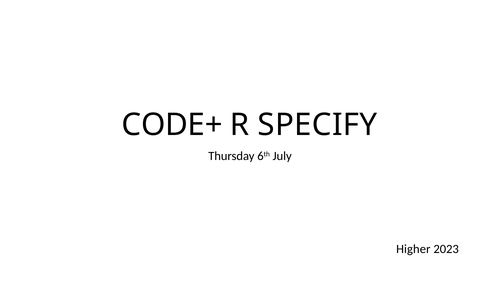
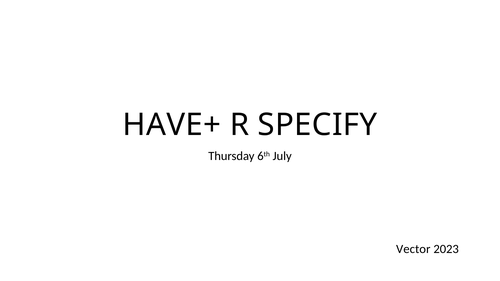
CODE+: CODE+ -> HAVE+ (172, 125)
Higher: Higher -> Vector (413, 249)
